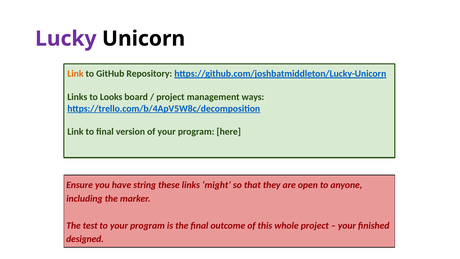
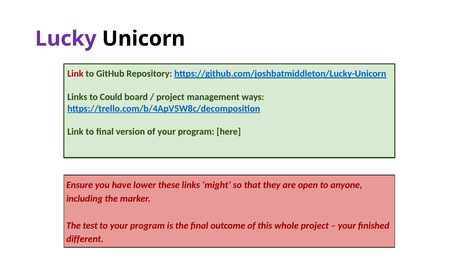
Link colour: orange -> red (75, 74)
Looks: Looks -> Could (111, 97)
string: string -> lower (145, 185)
designed: designed -> different (85, 239)
